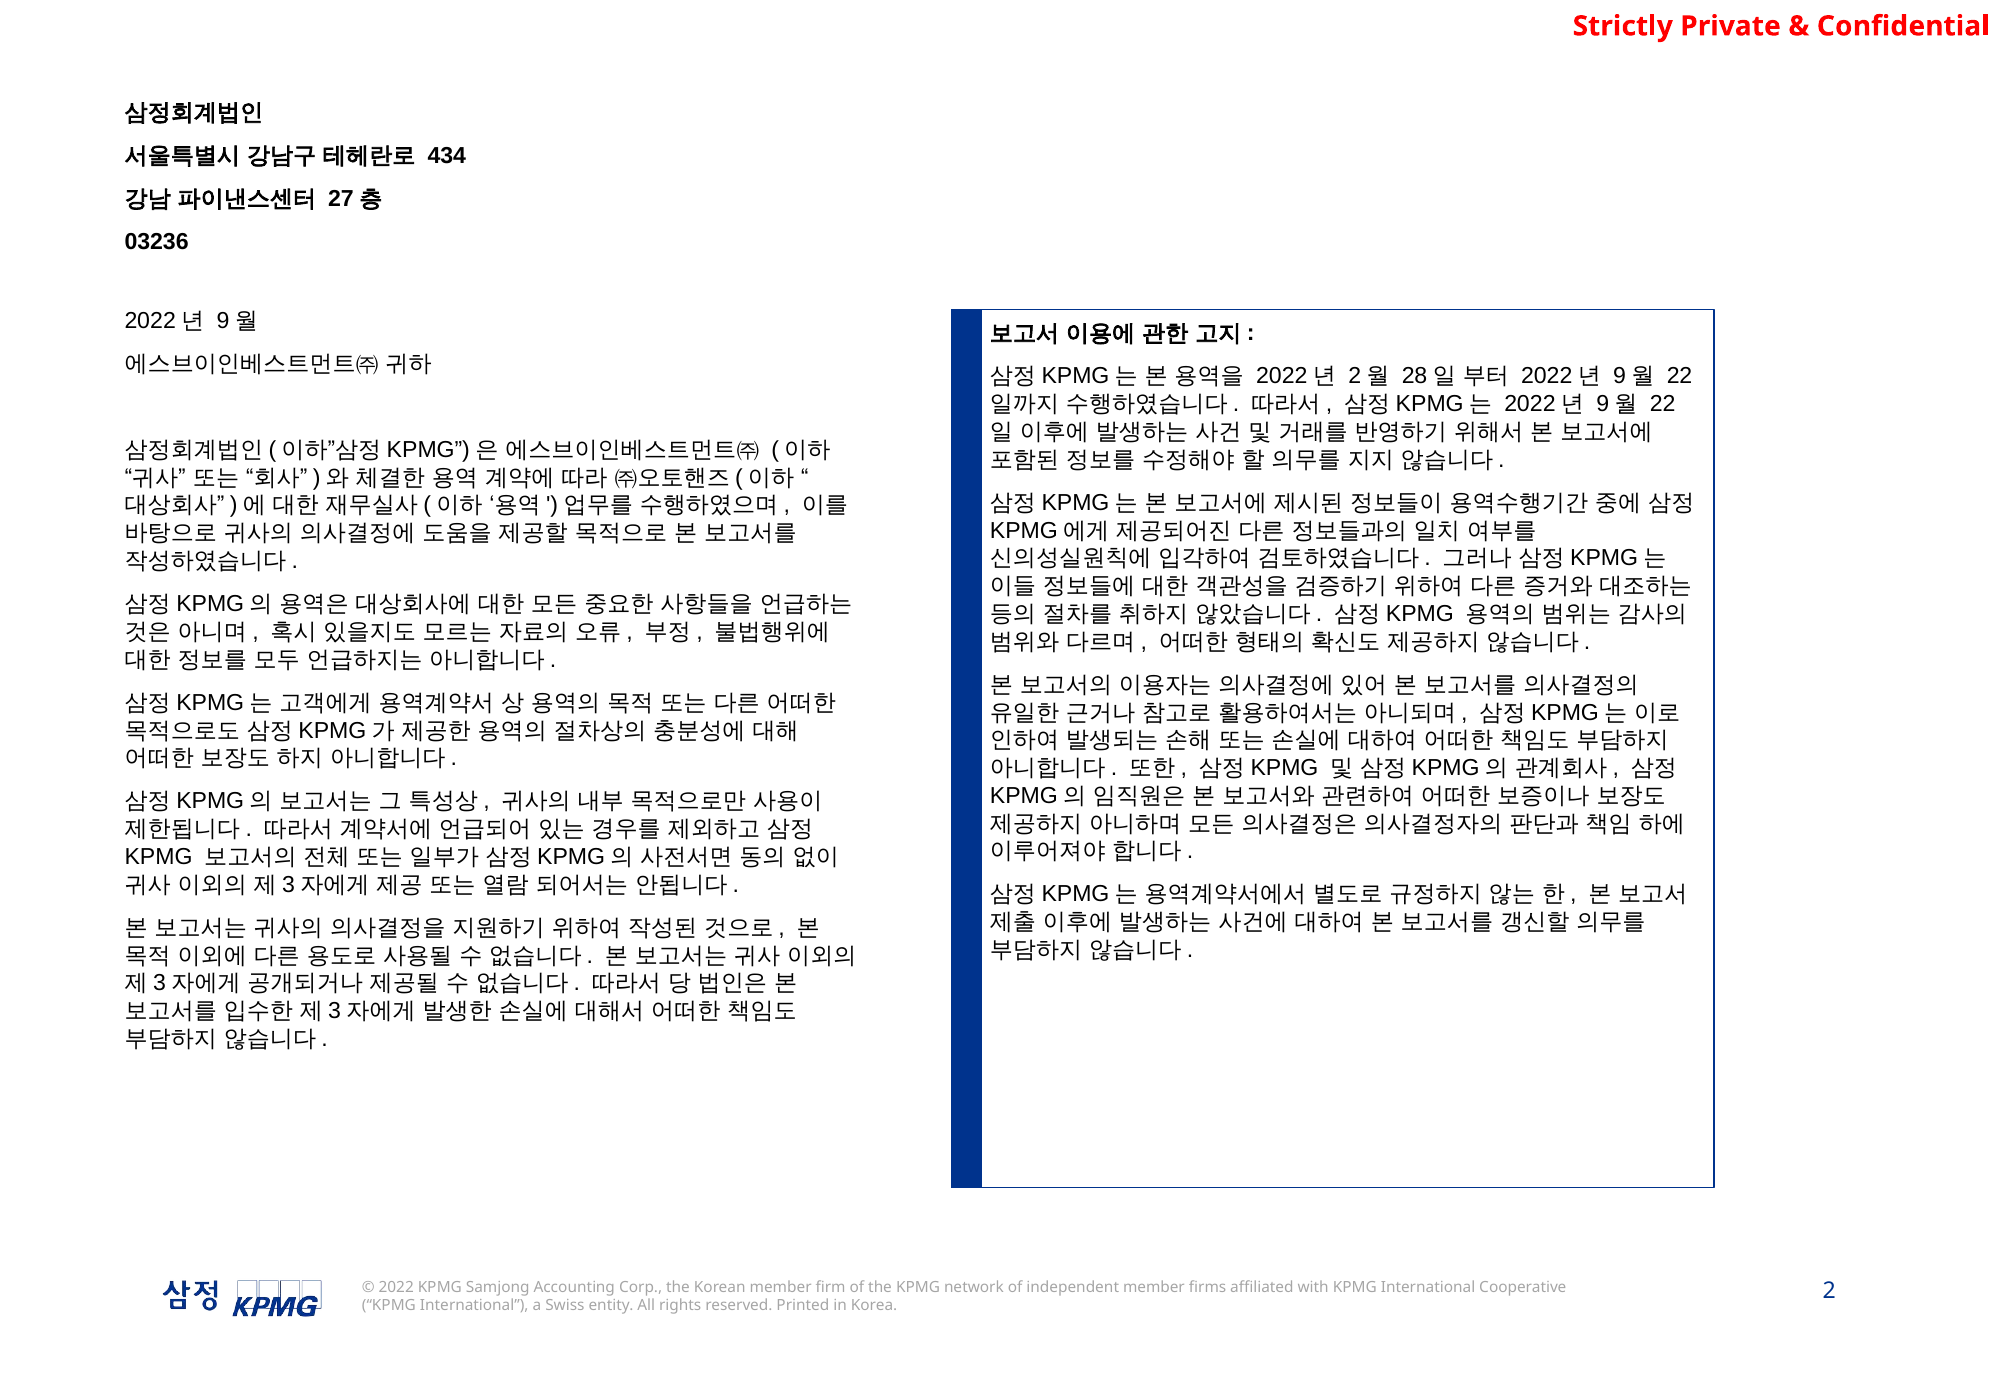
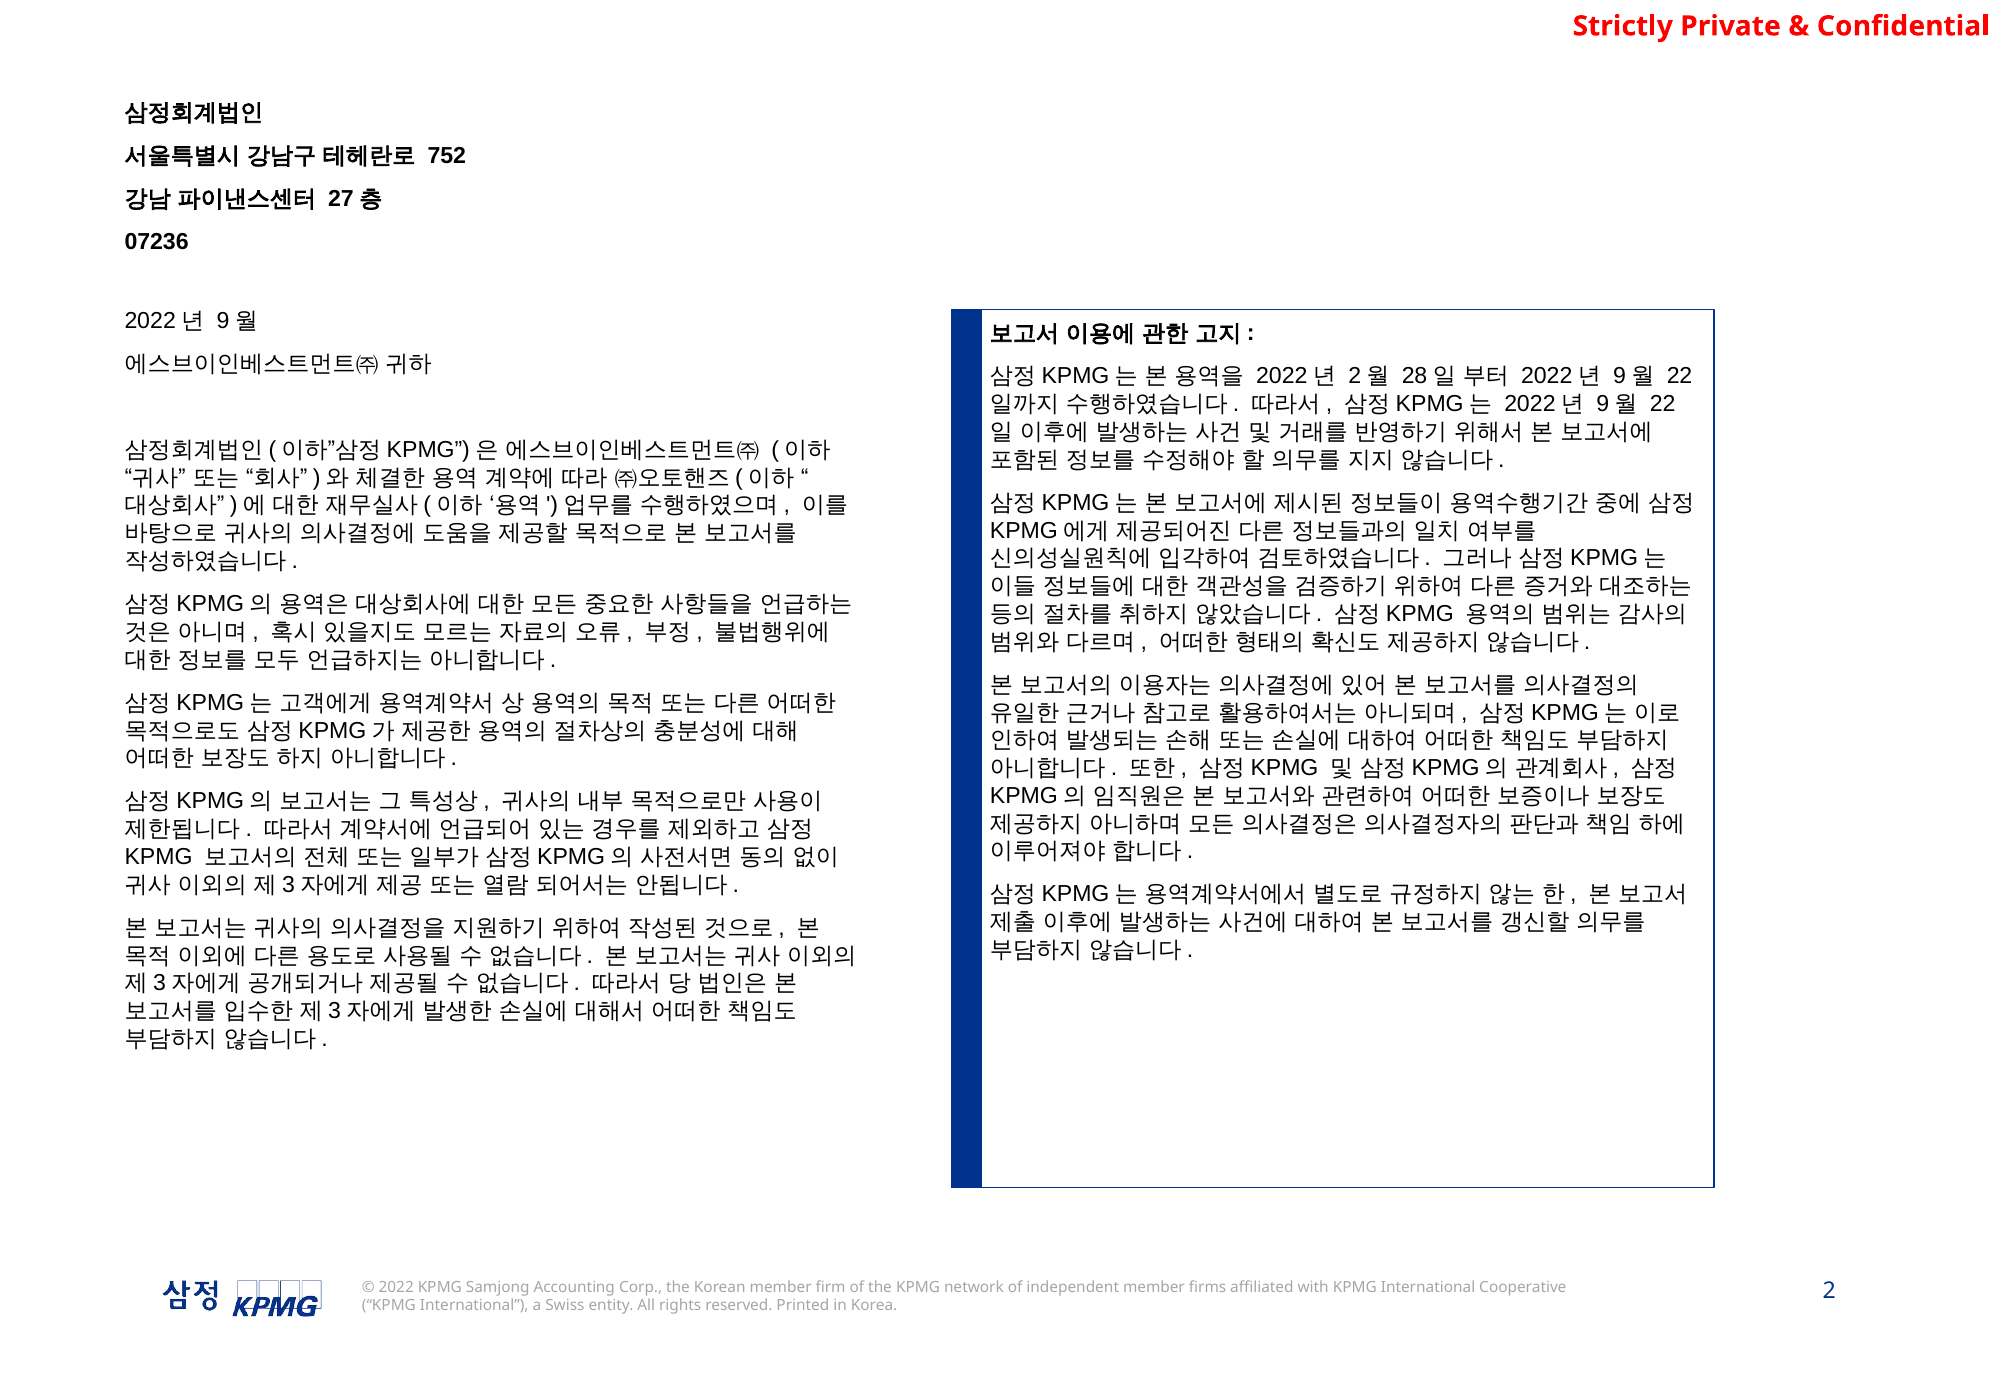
434: 434 -> 752 (447, 155)
03236: 03236 -> 07236 (157, 242)
